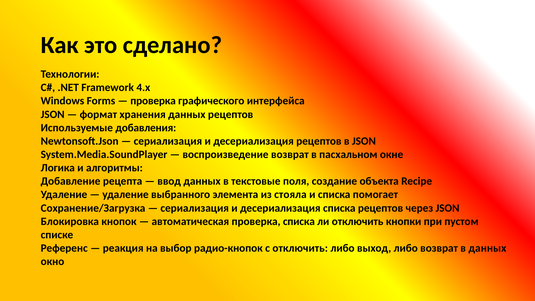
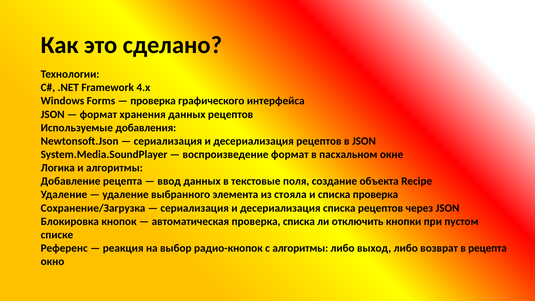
воспроизведение возврат: возврат -> формат (290, 154)
списка помогает: помогает -> проверка (375, 195)
с отключить: отключить -> алгоритмы (300, 248)
в данных: данных -> рецепта (488, 248)
